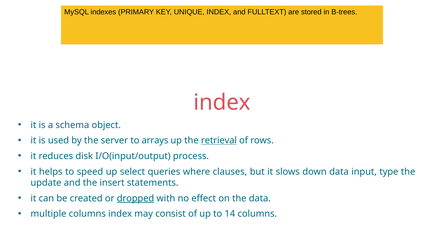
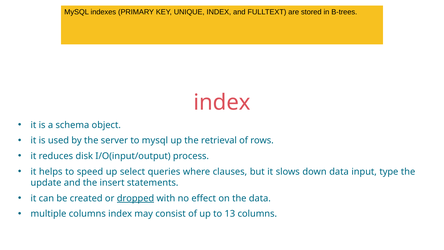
to arrays: arrays -> mysql (155, 140)
retrieval underline: present -> none (219, 140)
14: 14 -> 13 (230, 214)
